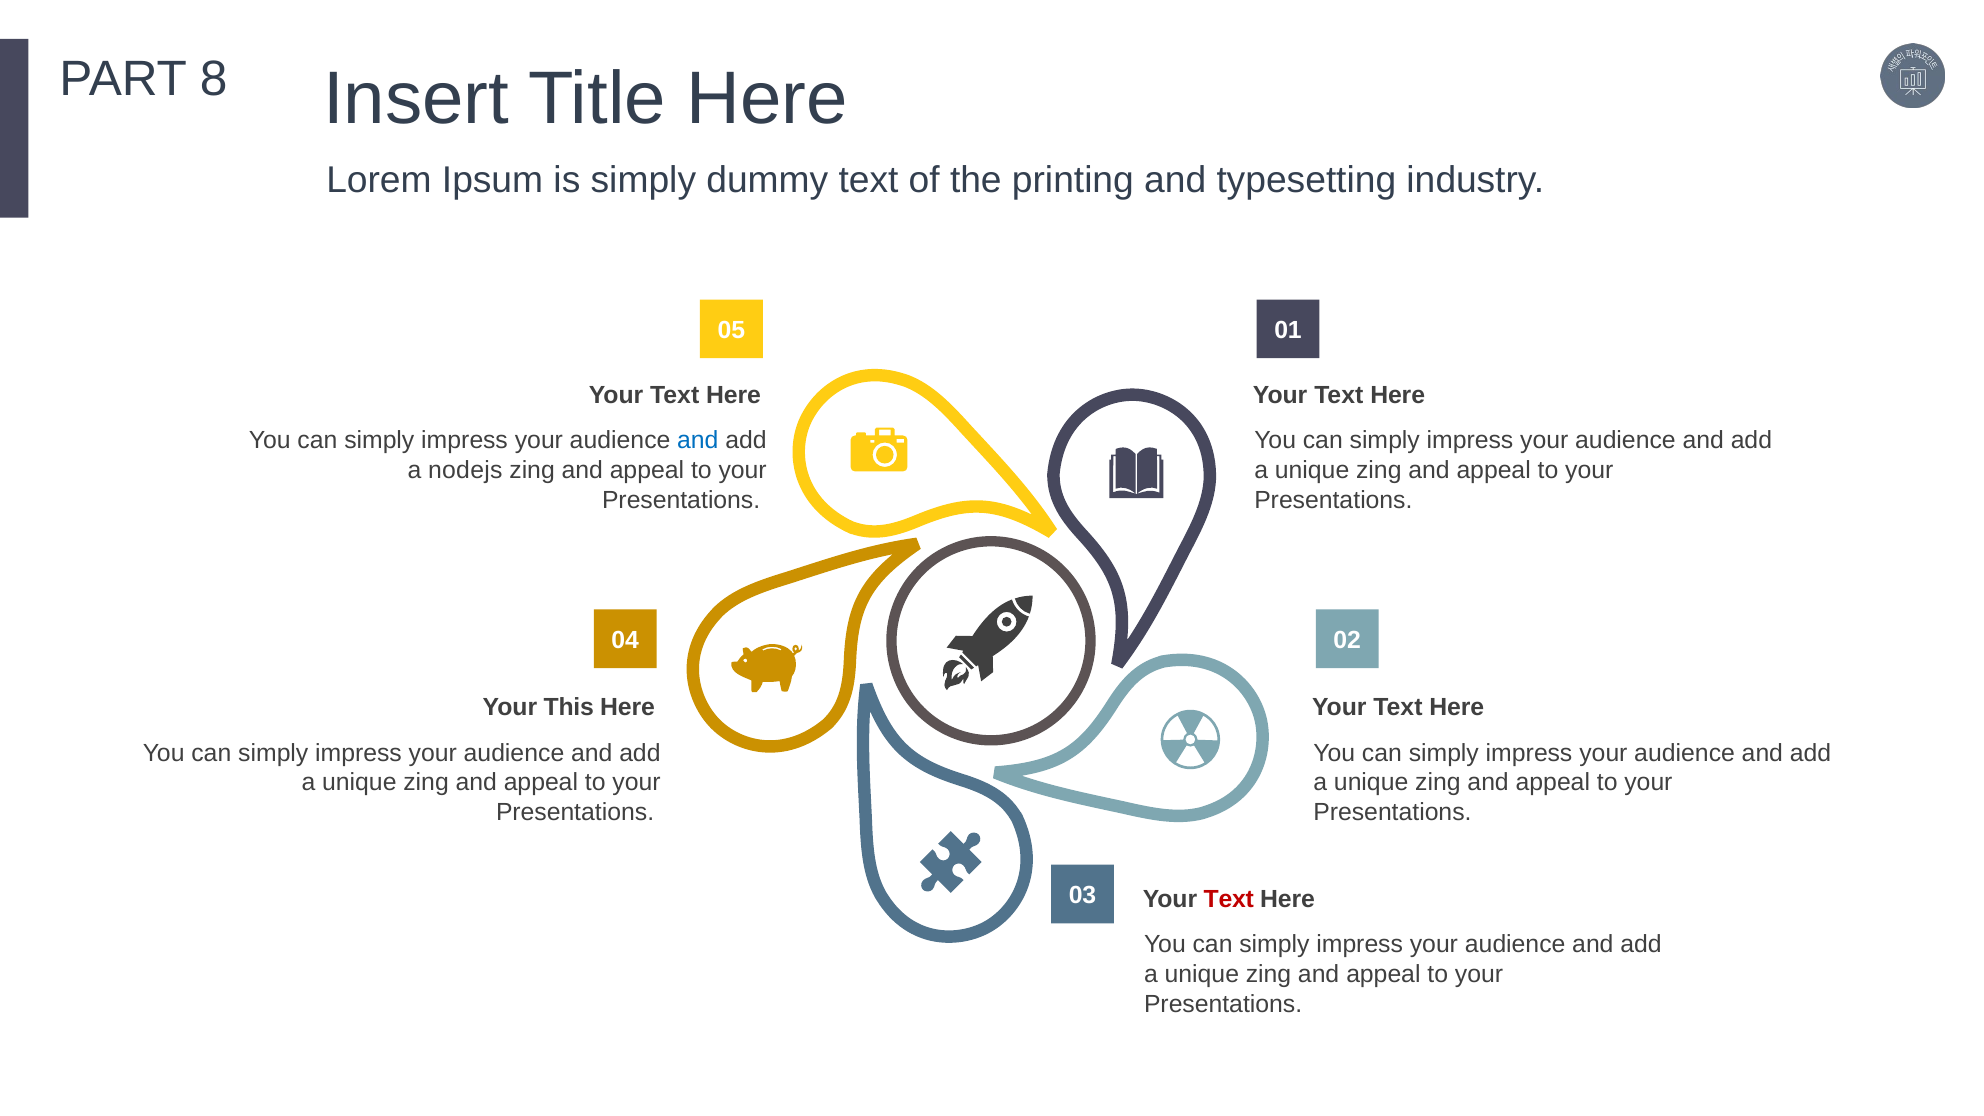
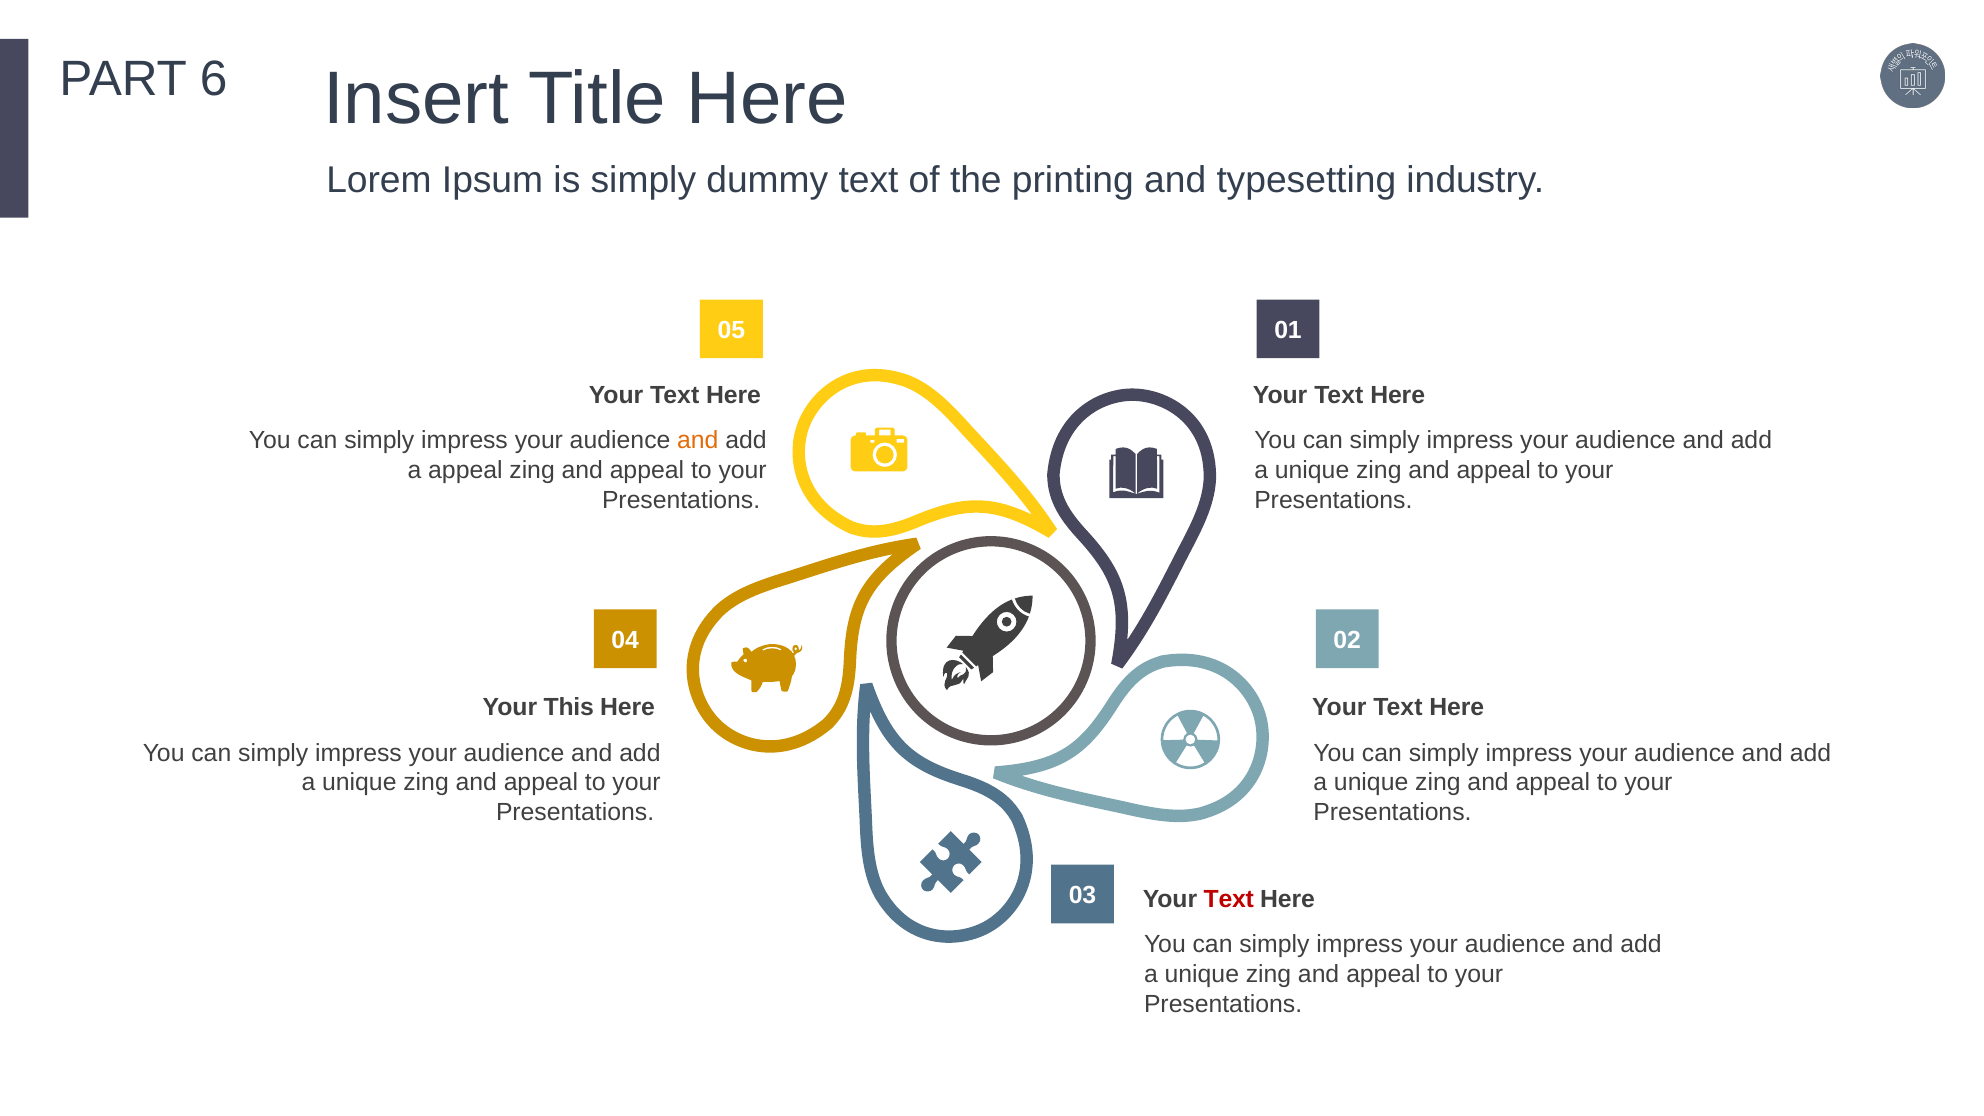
8: 8 -> 6 (214, 79)
and colour: blue -> orange (698, 440)
a nodejs: nodejs -> appeal (465, 470)
